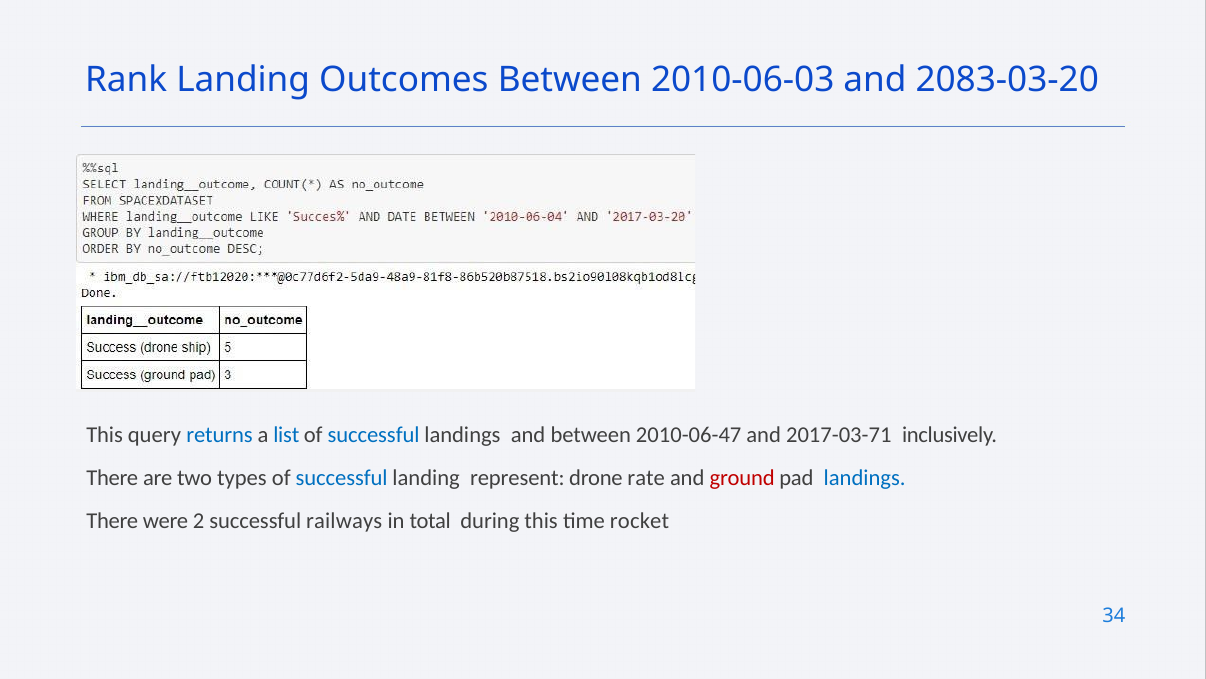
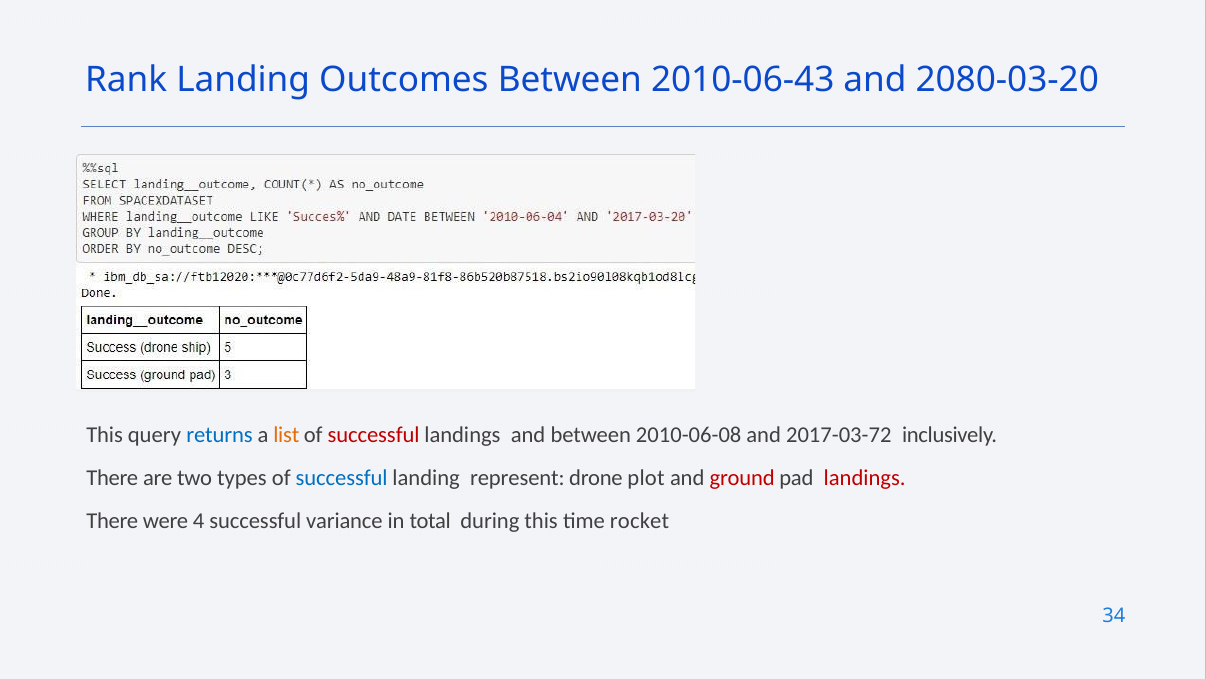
2010-06-03: 2010-06-03 -> 2010-06-43 (743, 80)
2083-03-20: 2083-03-20 -> 2080-03-20 (1007, 80)
list colour: blue -> orange (286, 435)
successful colour: blue -> red (374, 435)
2010-06-47: 2010-06-47 -> 2010-06-08 (689, 435)
2017-03-71: 2017-03-71 -> 2017-03-72 (839, 435)
rate: rate -> plot (646, 477)
landings colour: blue -> red (865, 477)
2: 2 -> 4 (199, 521)
railways: railways -> variance (344, 521)
